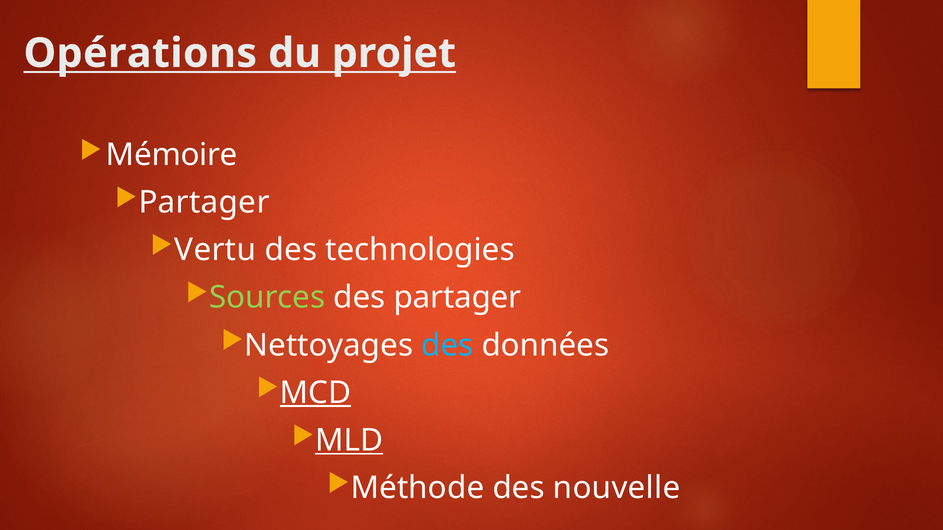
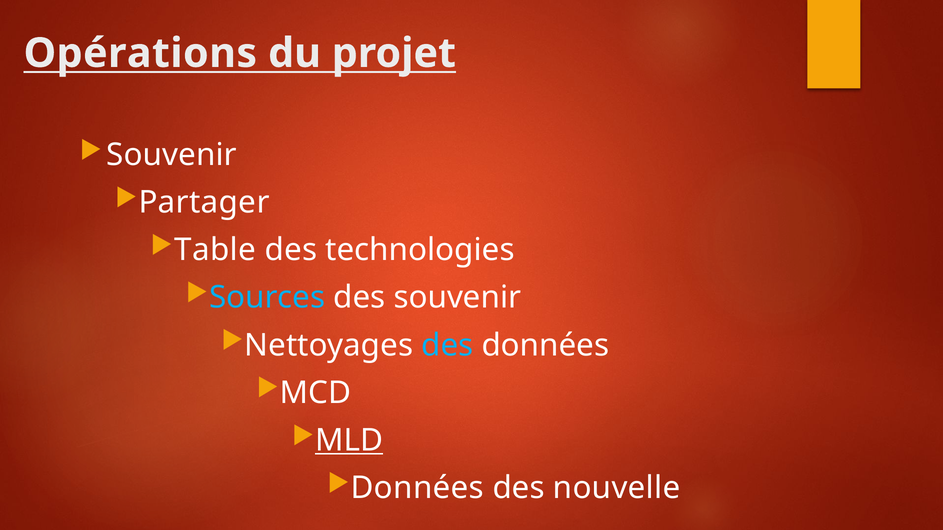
Mémoire: Mémoire -> Souvenir (172, 155)
Vertu: Vertu -> Table (215, 250)
Sources colour: light green -> light blue (267, 298)
des partager: partager -> souvenir (457, 298)
MCD underline: present -> none (316, 393)
Méthode: Méthode -> Données (417, 488)
